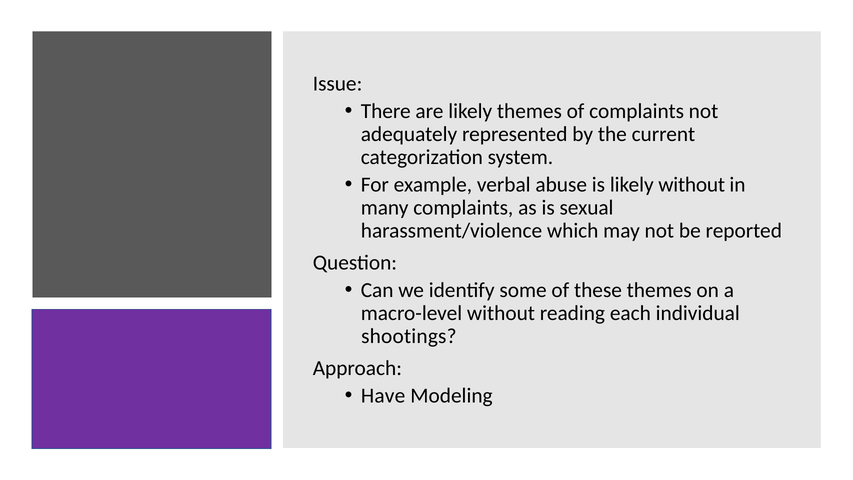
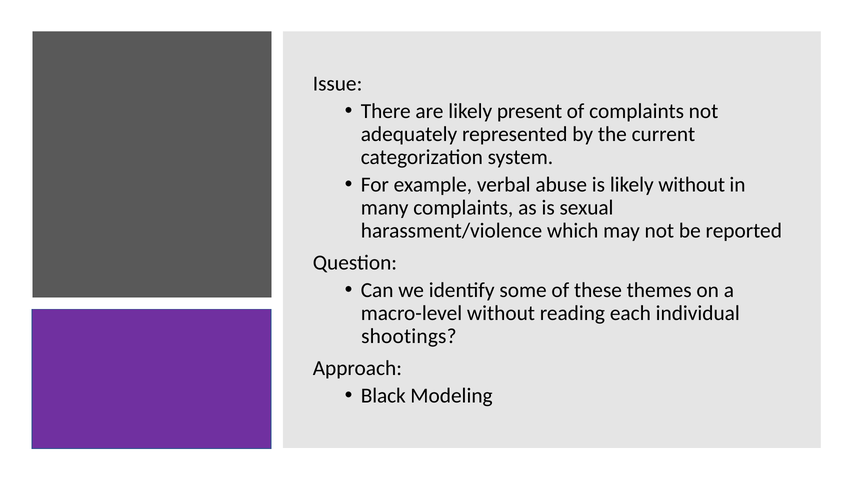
likely themes: themes -> present (530, 111)
Have: Have -> Black (383, 395)
